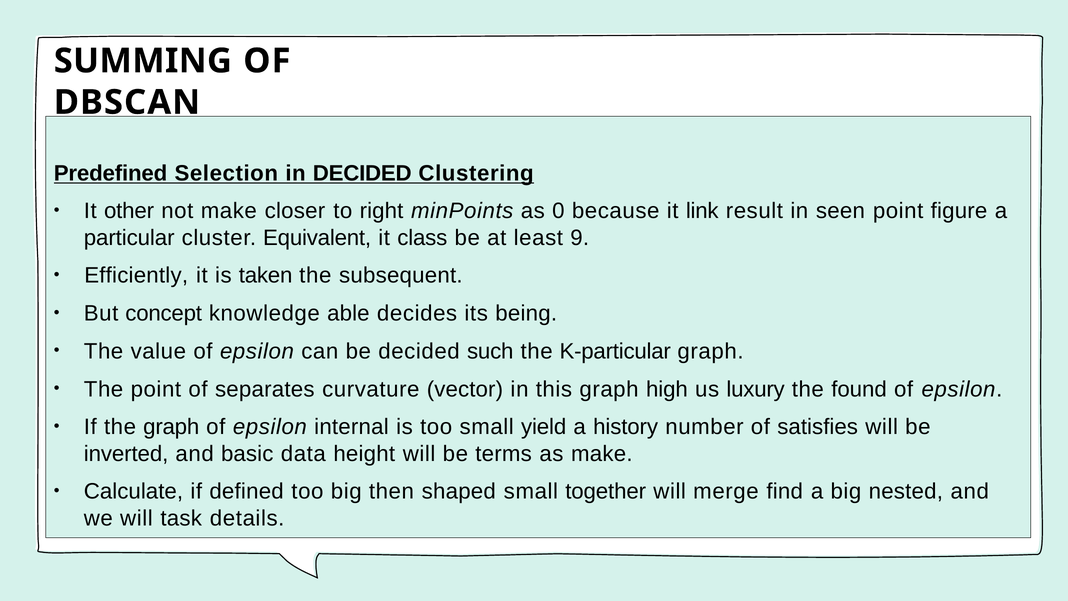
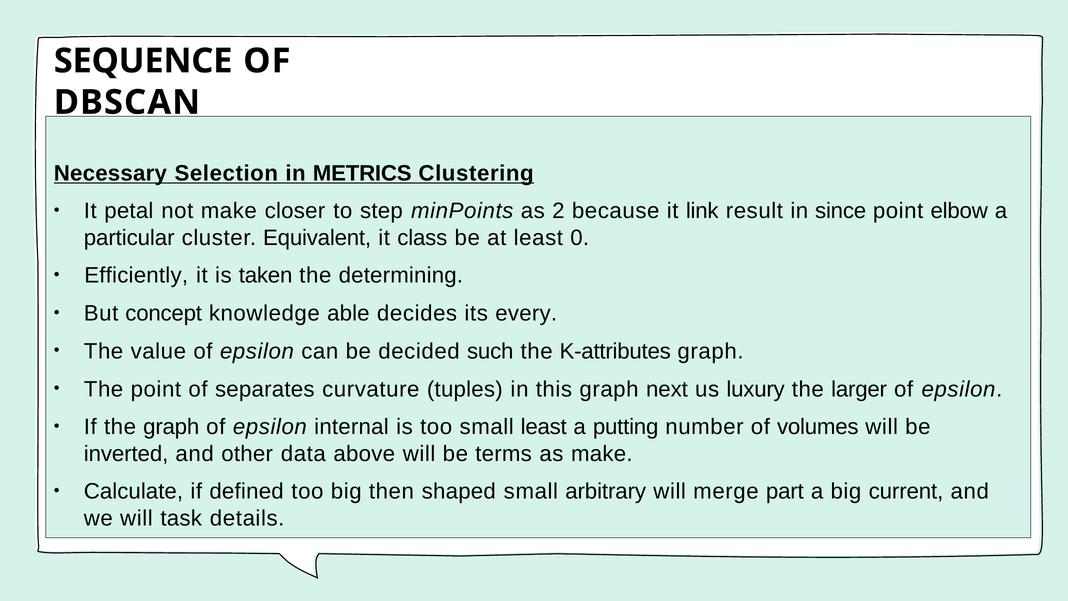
SUMMING: SUMMING -> SEQUENCE (143, 61)
Predefined: Predefined -> Necessary (110, 173)
in DECIDED: DECIDED -> METRICS (362, 173)
other: other -> petal (129, 211)
right: right -> step (381, 211)
0: 0 -> 2 (558, 211)
seen: seen -> since (841, 211)
figure: figure -> elbow (959, 211)
9: 9 -> 0 (580, 238)
subsequent: subsequent -> determining (401, 275)
being: being -> every (526, 313)
K-particular: K-particular -> K-attributes (615, 351)
vector: vector -> tuples (465, 389)
high: high -> next (667, 389)
found: found -> larger (859, 389)
small yield: yield -> least (544, 427)
history: history -> putting (626, 427)
satisfies: satisfies -> volumes (818, 427)
basic: basic -> other (247, 454)
height: height -> above (364, 454)
together: together -> arbitrary (606, 491)
find: find -> part (785, 491)
nested: nested -> current (906, 491)
